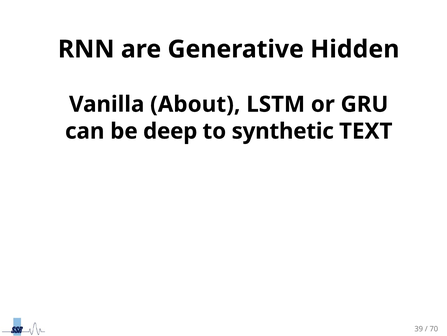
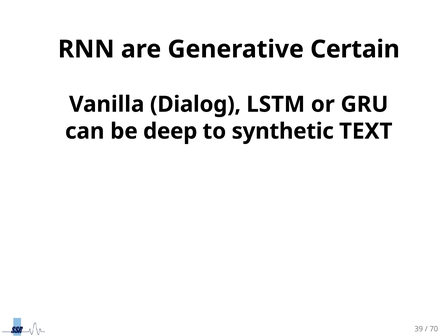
Hidden: Hidden -> Certain (355, 49)
About: About -> Dialog (195, 104)
